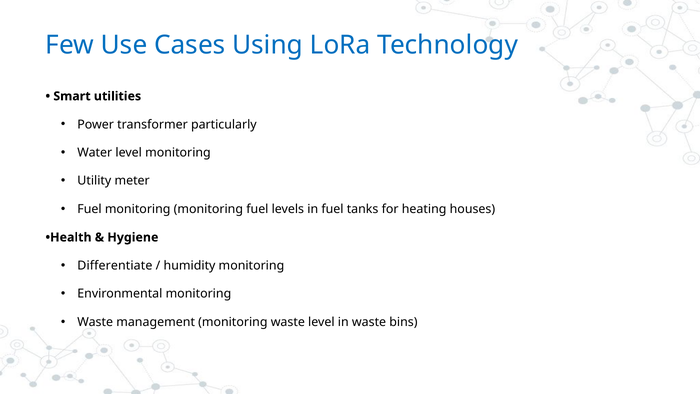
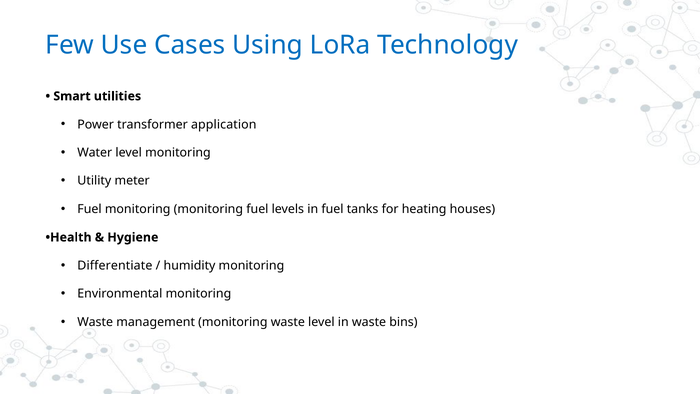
particularly: particularly -> application (224, 124)
